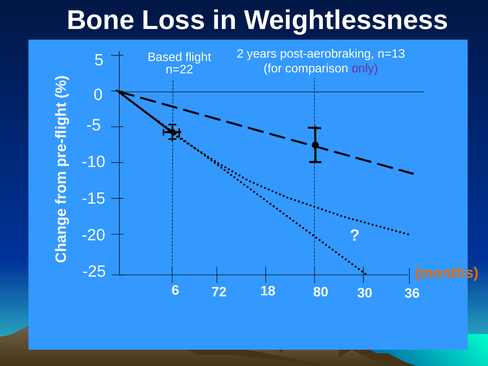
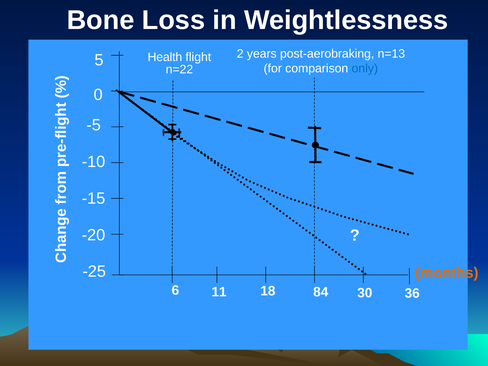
Based: Based -> Health (165, 57)
only colour: purple -> blue (365, 68)
72: 72 -> 11 (219, 292)
80: 80 -> 84 (321, 292)
